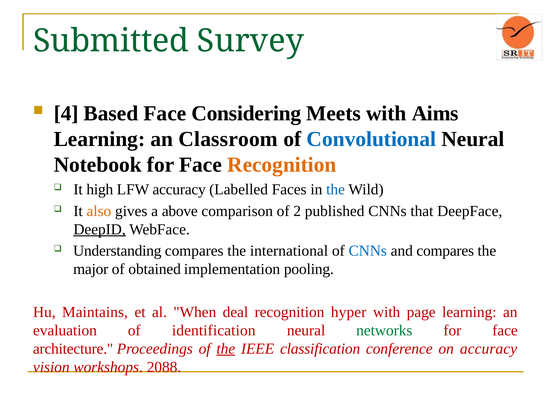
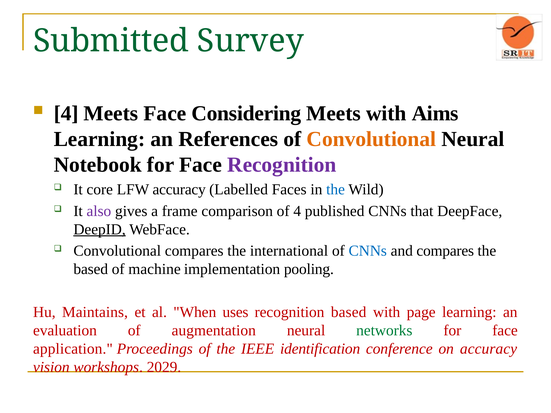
4 Based: Based -> Meets (111, 114)
Classroom: Classroom -> References (228, 139)
Convolutional colour: blue -> orange (371, 139)
Recognition colour: orange -> purple (282, 165)
high: high -> core (100, 190)
also colour: orange -> purple (99, 211)
above: above -> frame (180, 211)
of 2: 2 -> 4 (297, 211)
Understanding: Understanding -> Convolutional (117, 251)
major: major -> based (91, 269)
obtained: obtained -> machine (155, 269)
deal: deal -> uses (236, 312)
recognition hyper: hyper -> based (349, 312)
identification: identification -> augmentation (214, 331)
architecture: architecture -> application (73, 349)
the underline: present -> none (226, 349)
classification: classification -> identification (320, 349)
2088: 2088 -> 2029 (164, 367)
